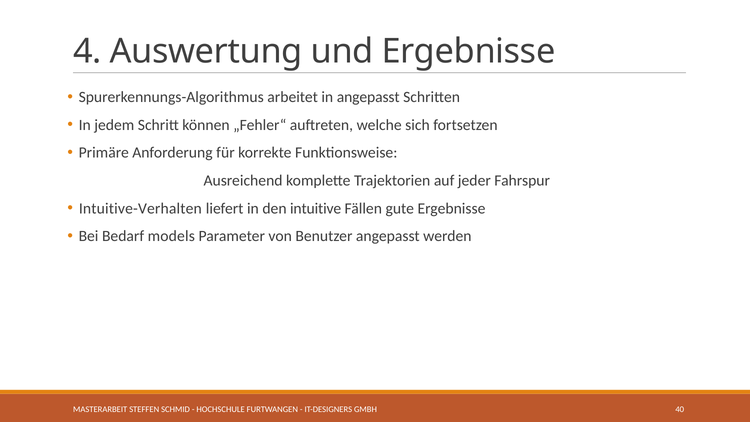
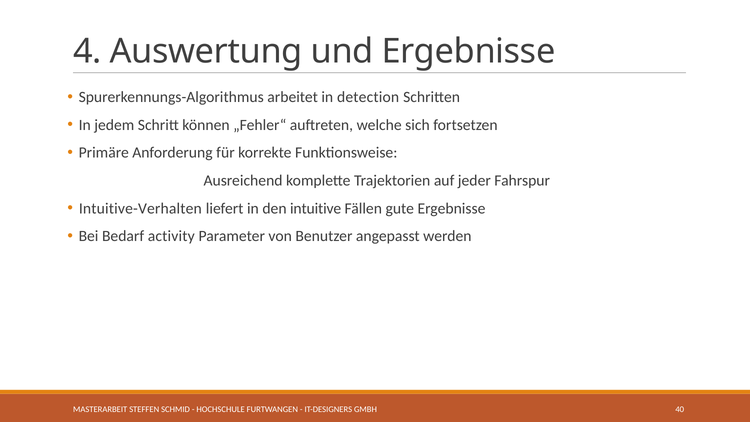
in angepasst: angepasst -> detection (368, 97)
models: models -> activity (171, 236)
